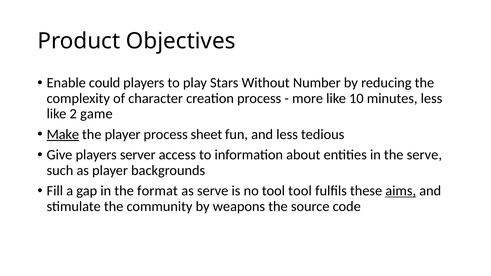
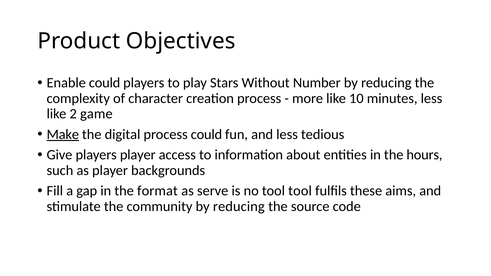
the player: player -> digital (123, 134)
process sheet: sheet -> could (206, 134)
players server: server -> player (138, 155)
the serve: serve -> hours (424, 155)
aims underline: present -> none (401, 191)
community by weapons: weapons -> reducing (239, 206)
